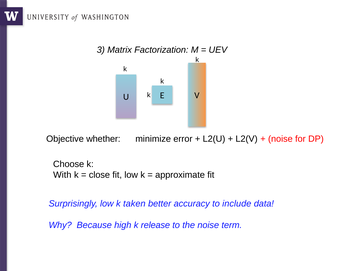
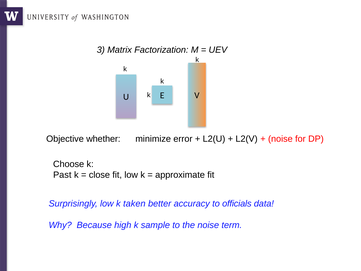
With: With -> Past (62, 175)
include: include -> officials (237, 203)
release: release -> sample (155, 225)
